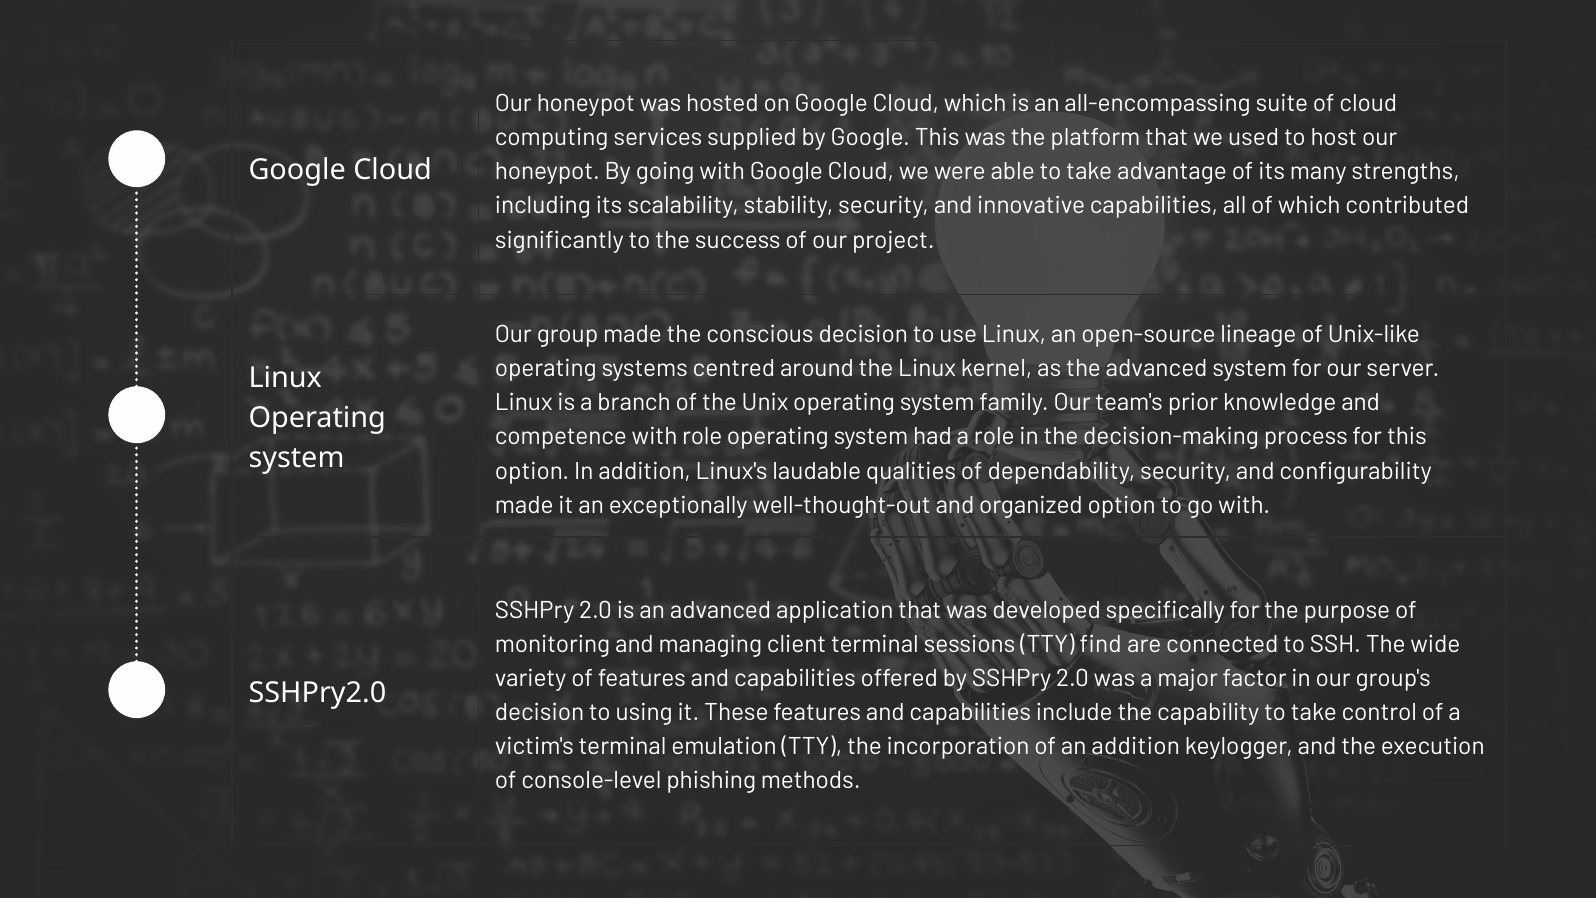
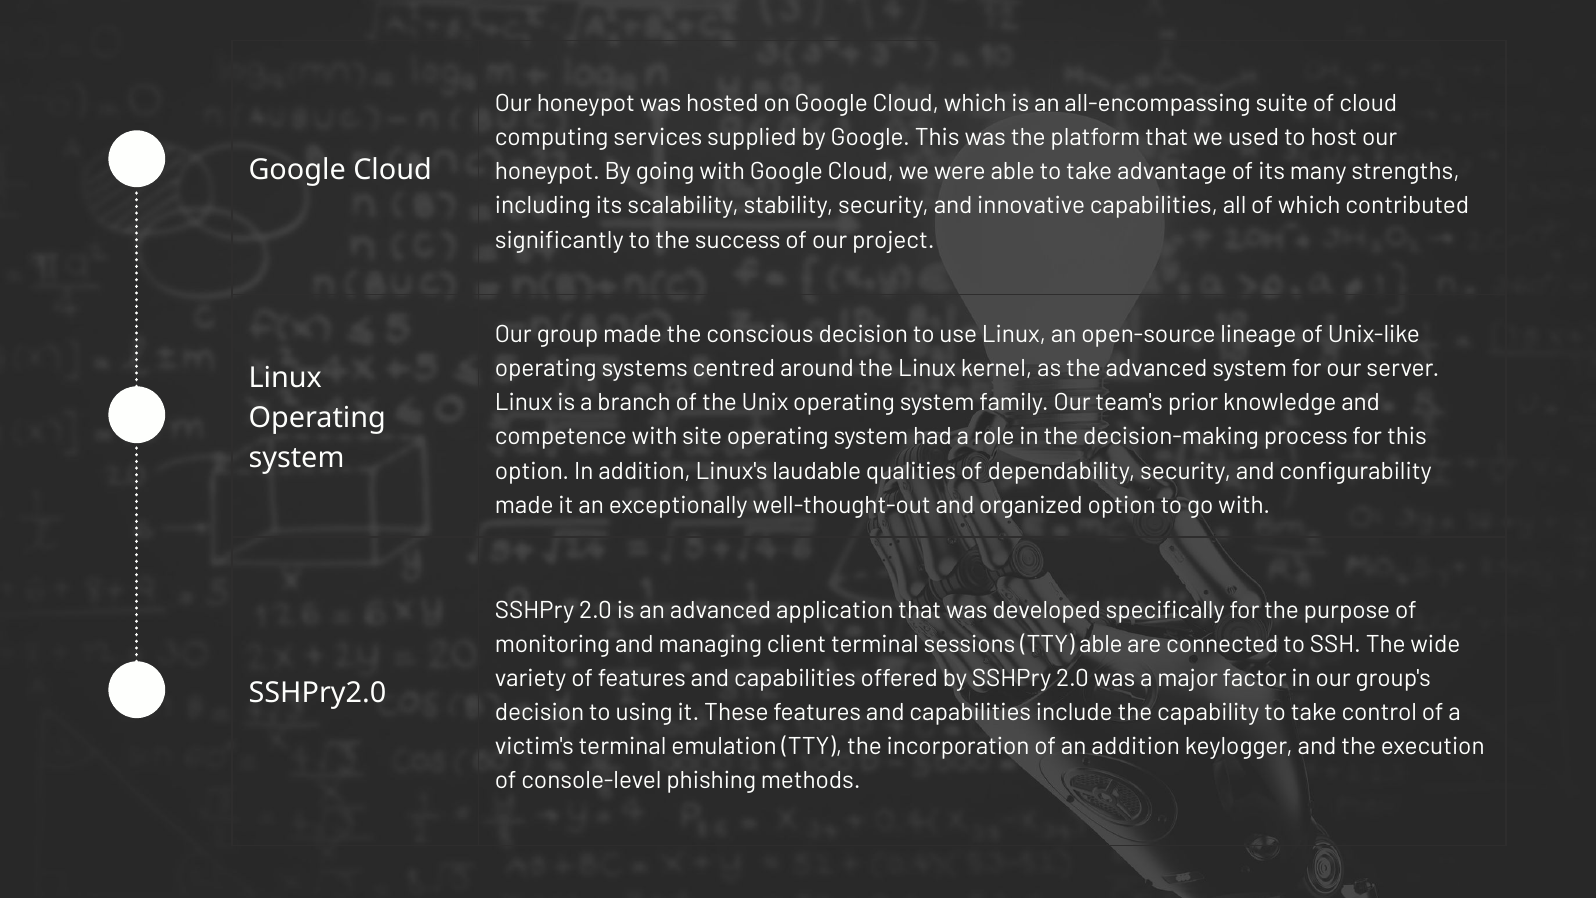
with role: role -> site (702, 437)
TTY find: find -> able (1101, 644)
